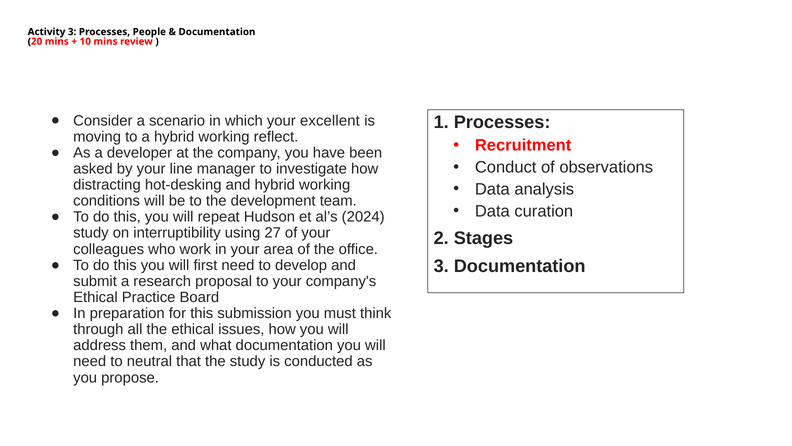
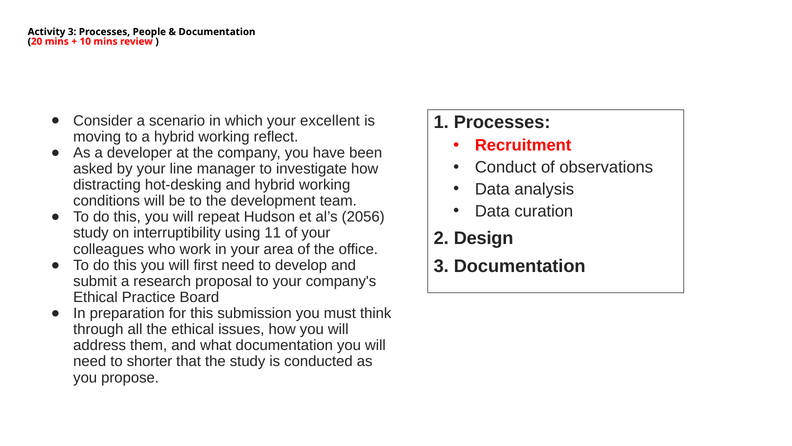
2024: 2024 -> 2056 (363, 217)
27: 27 -> 11 (273, 233)
Stages: Stages -> Design (484, 238)
neutral: neutral -> shorter (150, 361)
